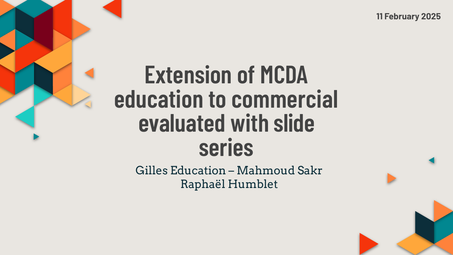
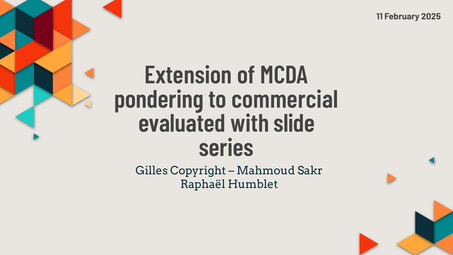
education: education -> pondering (159, 99)
Gilles Education: Education -> Copyright (198, 171)
